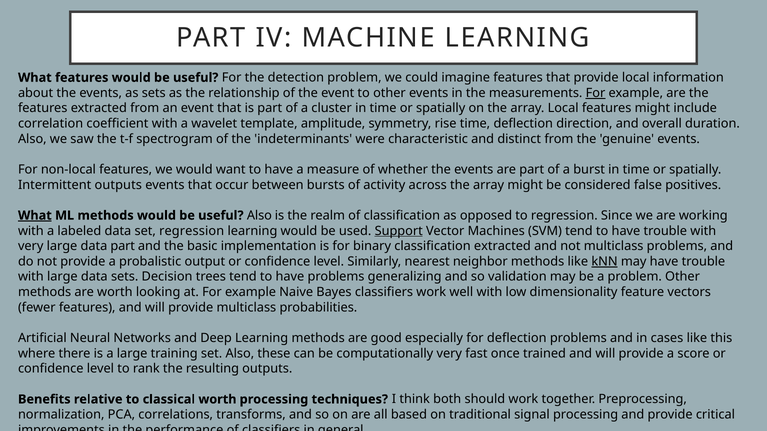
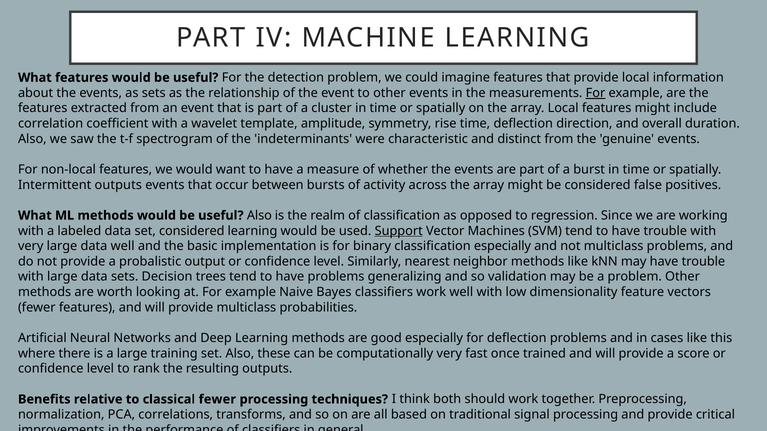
What underline: present -> none (35, 216)
set regression: regression -> considered (192, 231)
data part: part -> well (123, 246)
classification extracted: extracted -> especially (502, 246)
kNN underline: present -> none (605, 262)
classical worth: worth -> fewer (217, 400)
